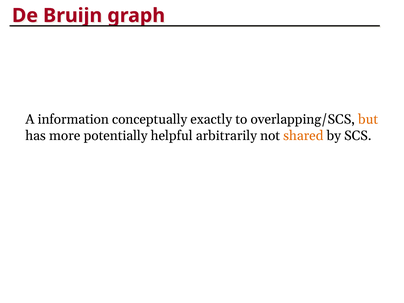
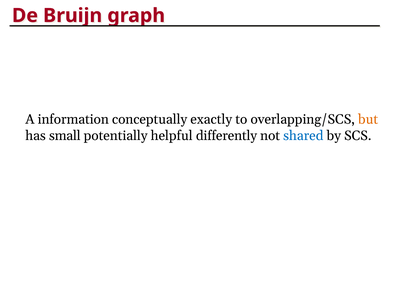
more: more -> small (65, 136)
arbitrarily: arbitrarily -> differently (226, 136)
shared colour: orange -> blue (303, 136)
